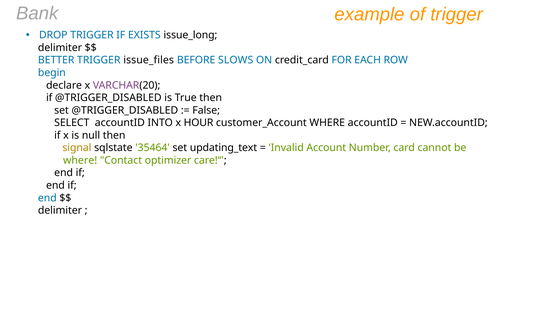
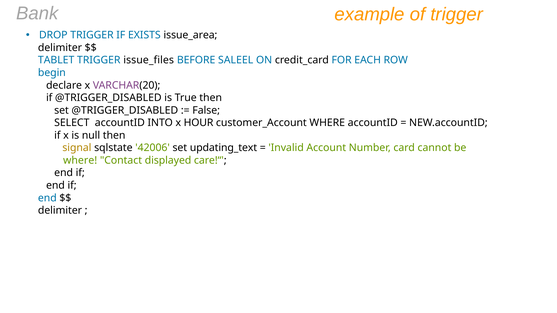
issue_long: issue_long -> issue_area (190, 35)
BETTER: BETTER -> TABLET (56, 60)
SLOWS: SLOWS -> SALEEL (236, 60)
35464: 35464 -> 42006 (153, 148)
optimizer: optimizer -> displayed (168, 161)
